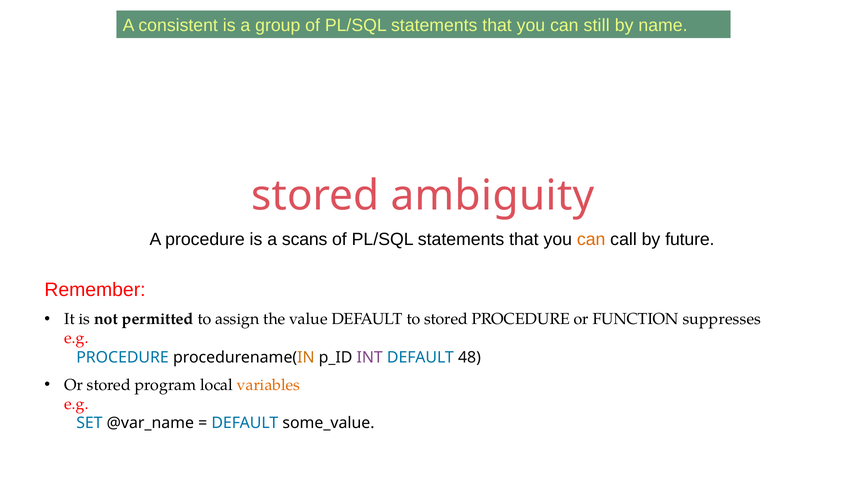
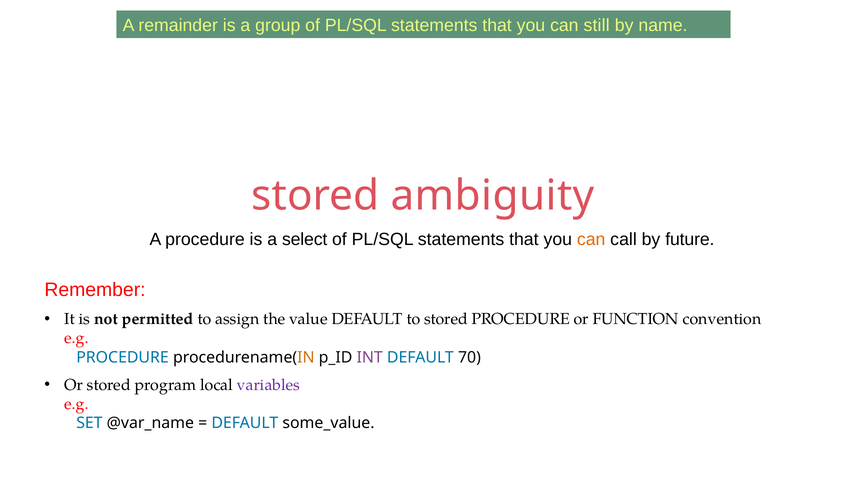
consistent: consistent -> remainder (178, 26)
scans: scans -> select (305, 239)
suppresses: suppresses -> convention (722, 319)
48: 48 -> 70 (469, 357)
variables colour: orange -> purple (268, 384)
